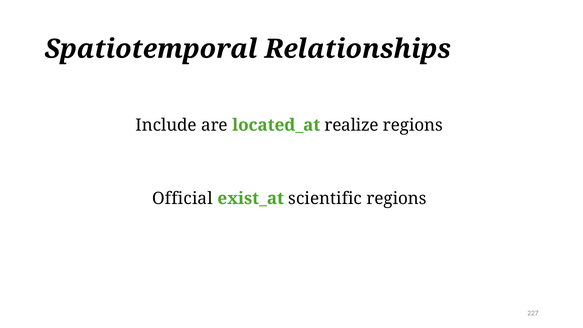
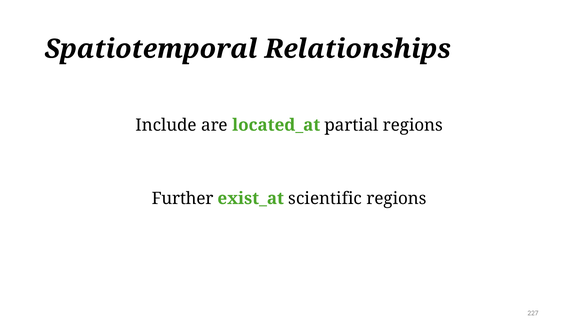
realize: realize -> partial (352, 125)
Official: Official -> Further (183, 198)
